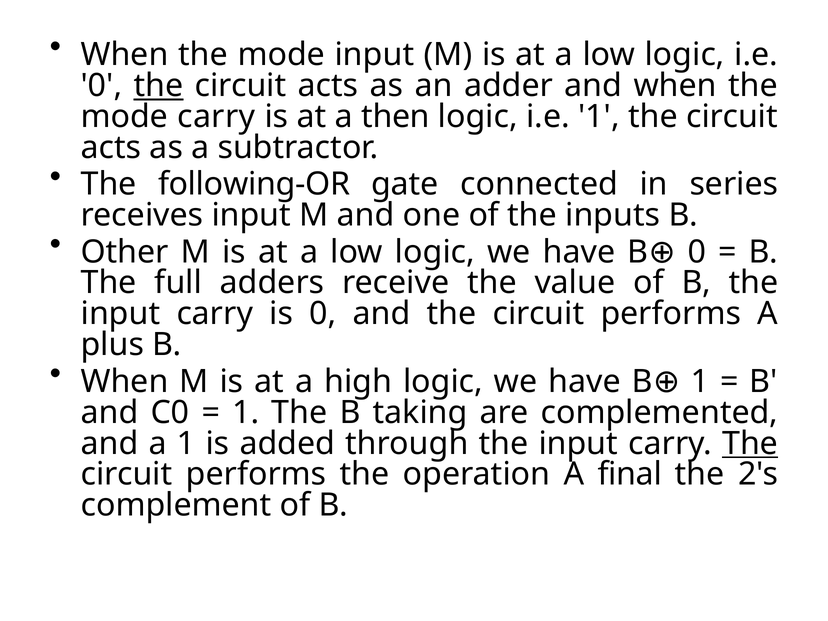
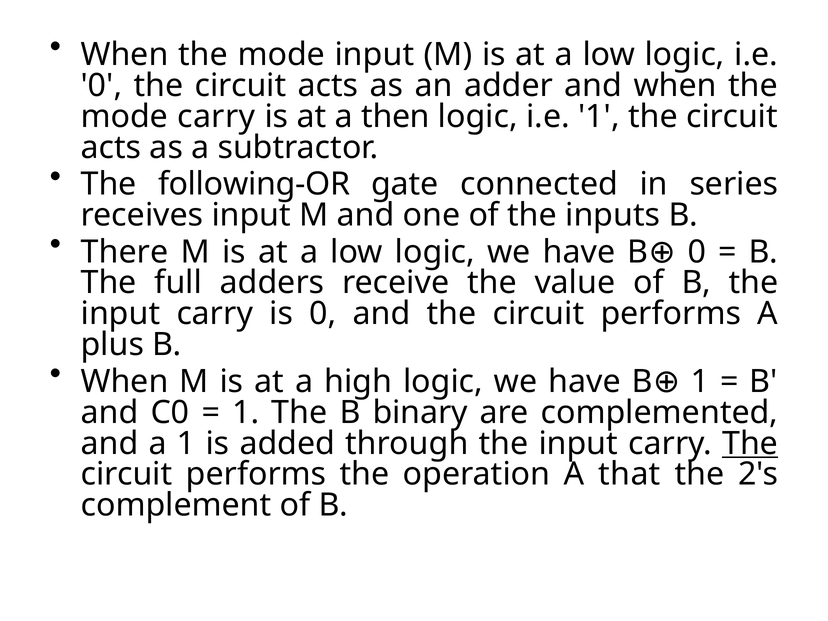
the underline: present -> none (158, 86)
Other: Other -> There (125, 252)
taking: taking -> binary (420, 412)
final: final -> that (629, 474)
